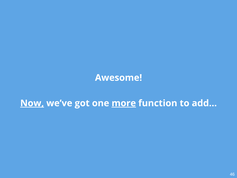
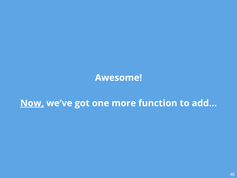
more underline: present -> none (124, 103)
